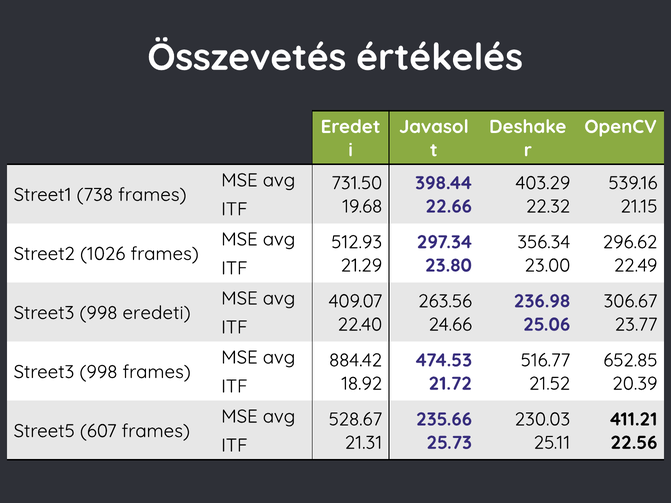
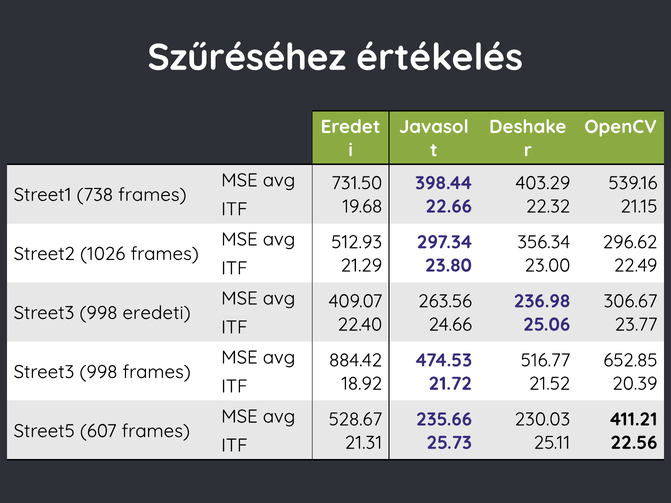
Összevetés: Összevetés -> Szűréséhez (247, 58)
